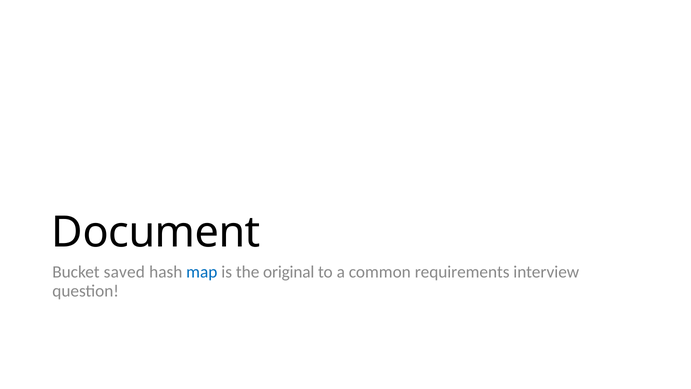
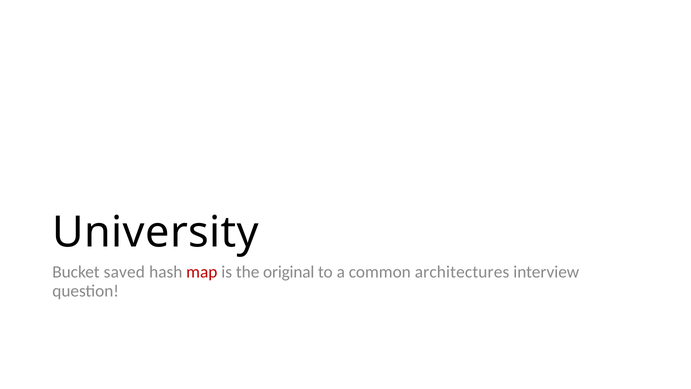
Document: Document -> University (156, 232)
map colour: blue -> red (202, 272)
requirements: requirements -> architectures (462, 272)
